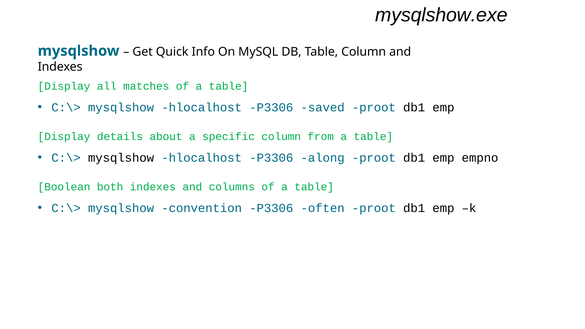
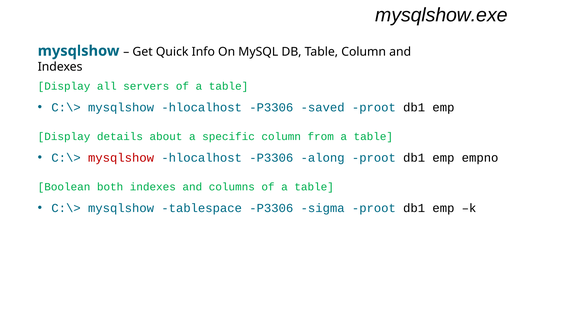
matches: matches -> servers (146, 86)
mysqlshow colour: black -> red (121, 158)
convention: convention -> tablespace (202, 208)
often: often -> sigma (323, 208)
